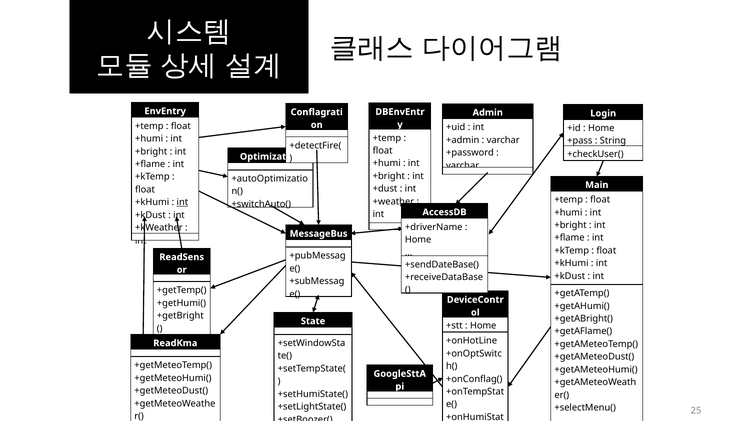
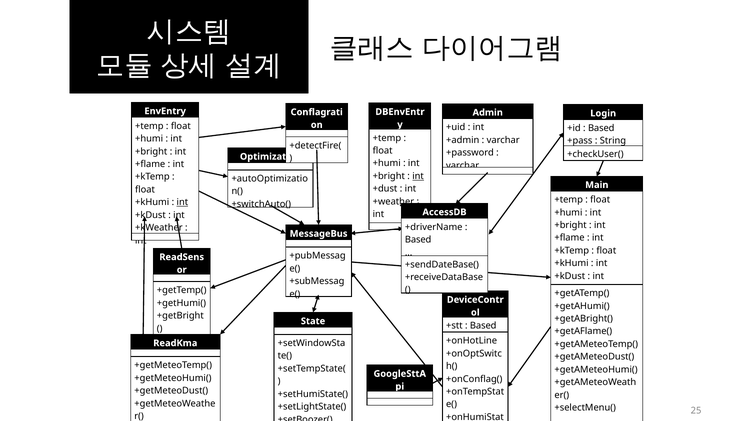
Home: Home -> Based (601, 128)
int underline: none -> present (418, 176)
Home: Home -> Based (418, 240)
Home: Home -> Based (483, 326)
